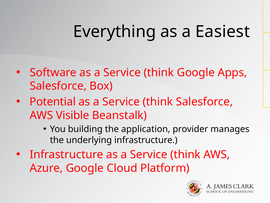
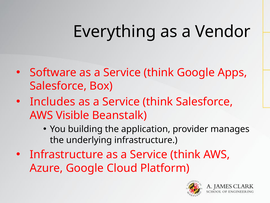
Easiest: Easiest -> Vendor (223, 31)
Potential: Potential -> Includes (53, 102)
